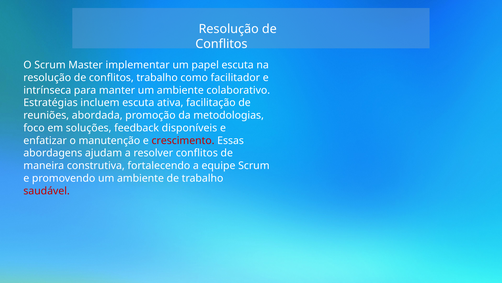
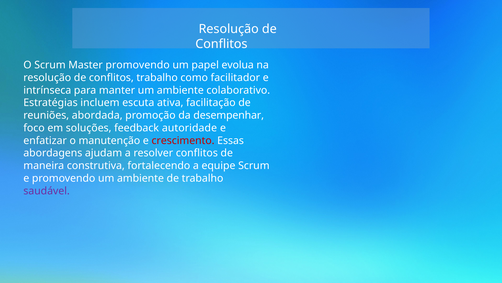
Master implementar: implementar -> promovendo (138, 65)
papel escuta: escuta -> evolua (238, 65)
metodologias: metodologias -> desempenhar (229, 115)
disponíveis: disponíveis -> autoridade (189, 128)
saudável colour: red -> purple (47, 190)
